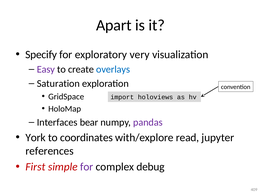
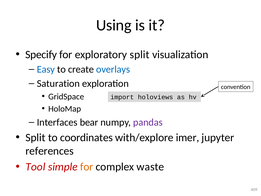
Apart: Apart -> Using (114, 25)
exploratory very: very -> split (140, 55)
Easy colour: purple -> blue (46, 69)
York: York -> Split (36, 137)
read: read -> imer (188, 137)
First: First -> Tool (35, 167)
for colour: purple -> orange (87, 167)
debug: debug -> waste (150, 167)
